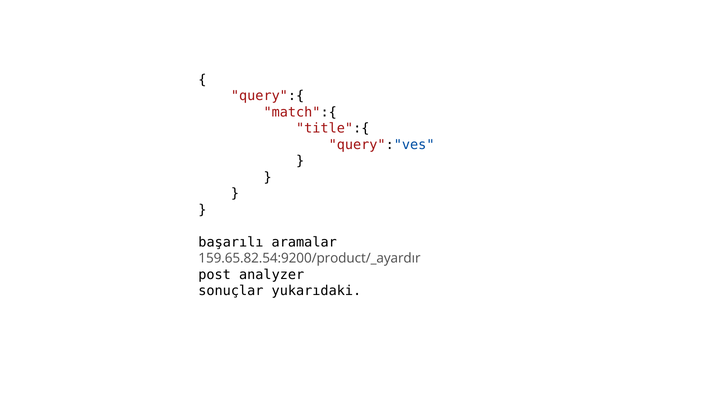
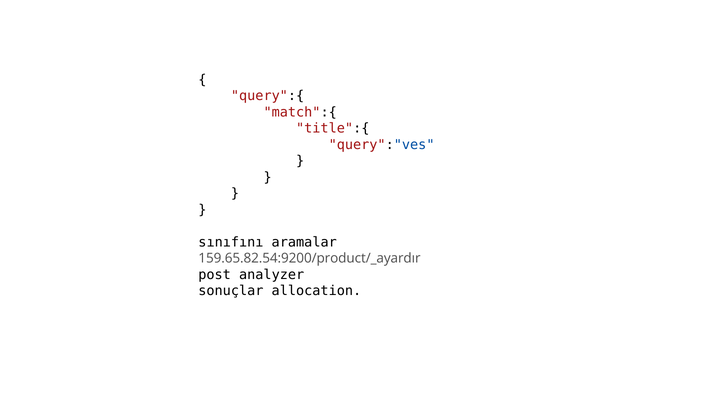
başarılı: başarılı -> sınıfını (231, 242)
yukarıdaki: yukarıdaki -> allocation (316, 291)
